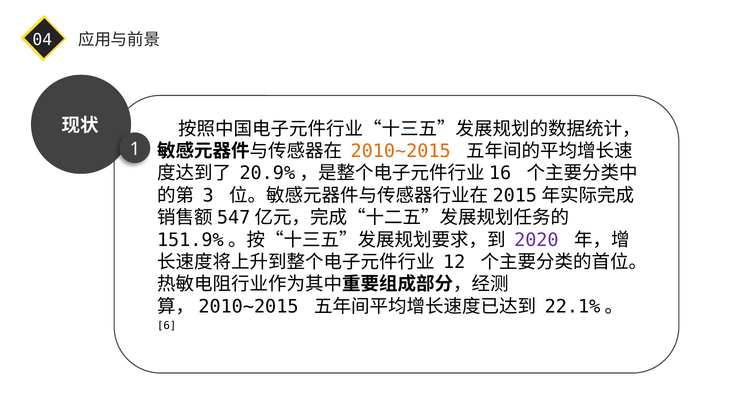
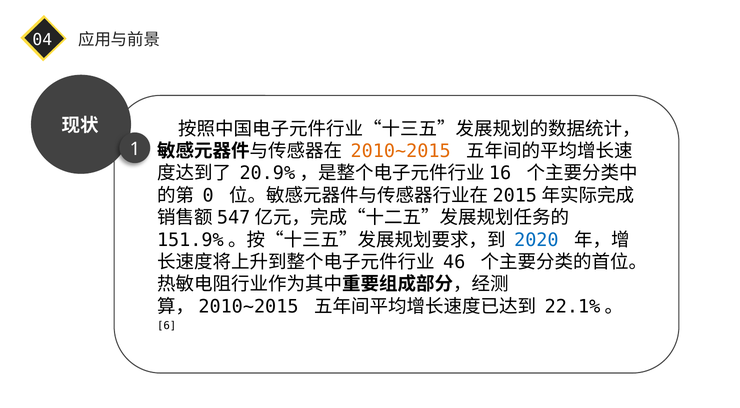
3: 3 -> 0 (208, 196)
2020 colour: purple -> blue (536, 240)
12: 12 -> 46 (454, 262)
